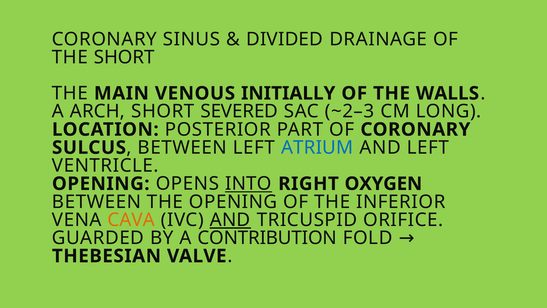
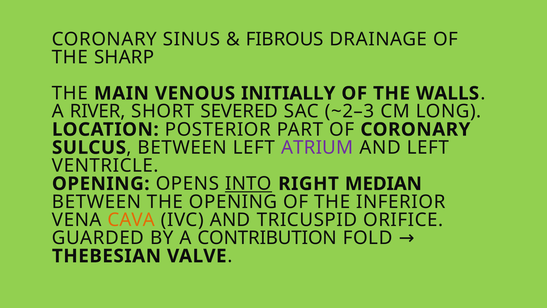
DIVIDED: DIVIDED -> FIBROUS (285, 39)
THE SHORT: SHORT -> SHARP (124, 57)
ARCH: ARCH -> RIVER (98, 111)
ATRIUM colour: blue -> purple (317, 147)
OXYGEN: OXYGEN -> MEDIAN (383, 184)
AND underline: present -> none (230, 220)
